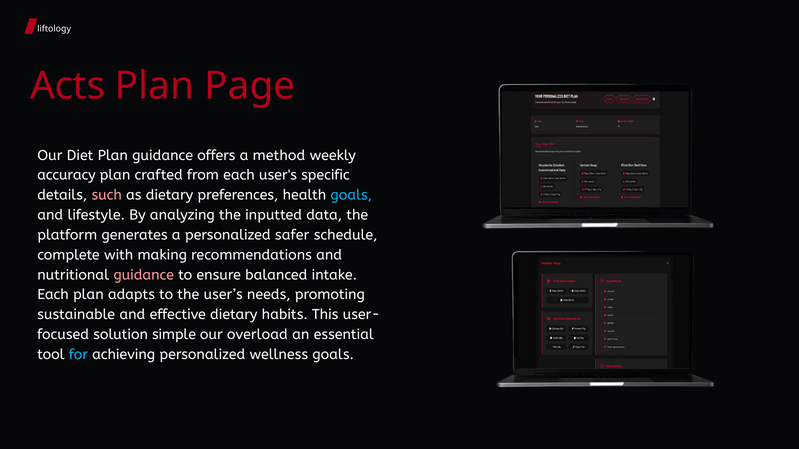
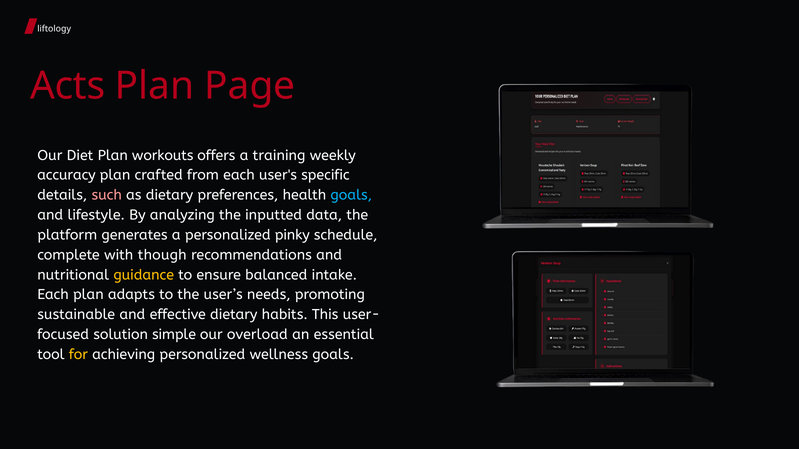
Plan guidance: guidance -> workouts (163, 155)
method: method -> training (279, 155)
safer: safer -> pinky (292, 235)
making: making -> though (162, 255)
guidance colour: pink -> yellow (144, 275)
for colour: light blue -> yellow (78, 355)
